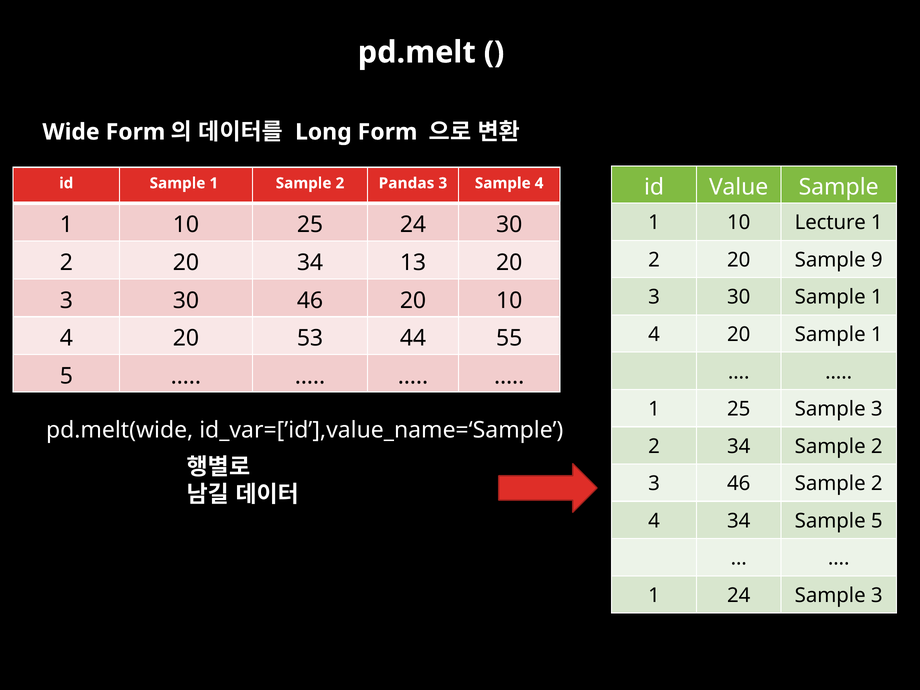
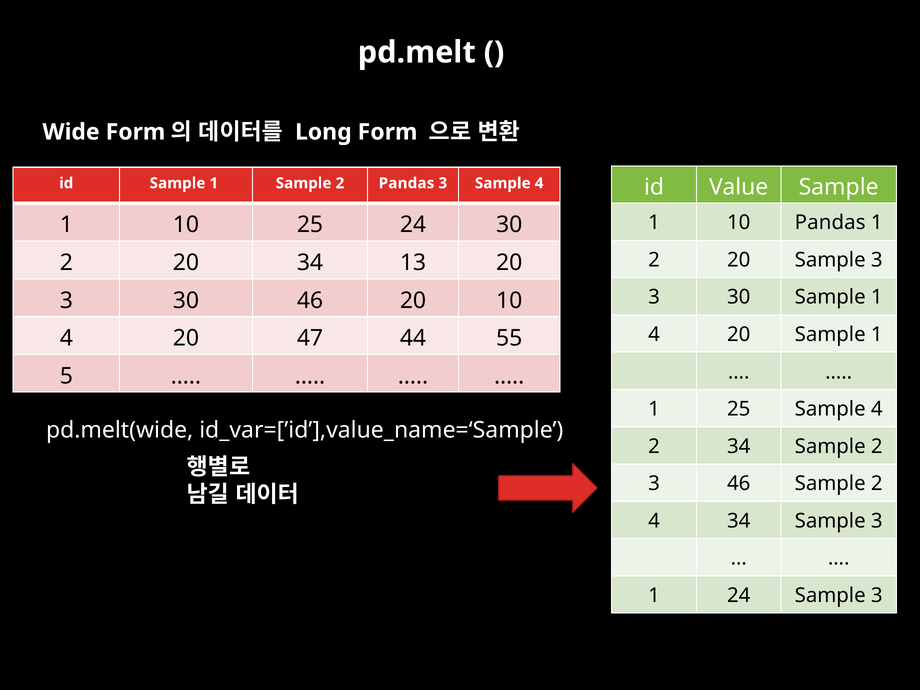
10 Lecture: Lecture -> Pandas (830, 223)
20 Sample 9: 9 -> 3 (877, 260)
53: 53 -> 47 (310, 338)
25 Sample 3: 3 -> 4 (877, 409)
34 Sample 5: 5 -> 3 (877, 521)
